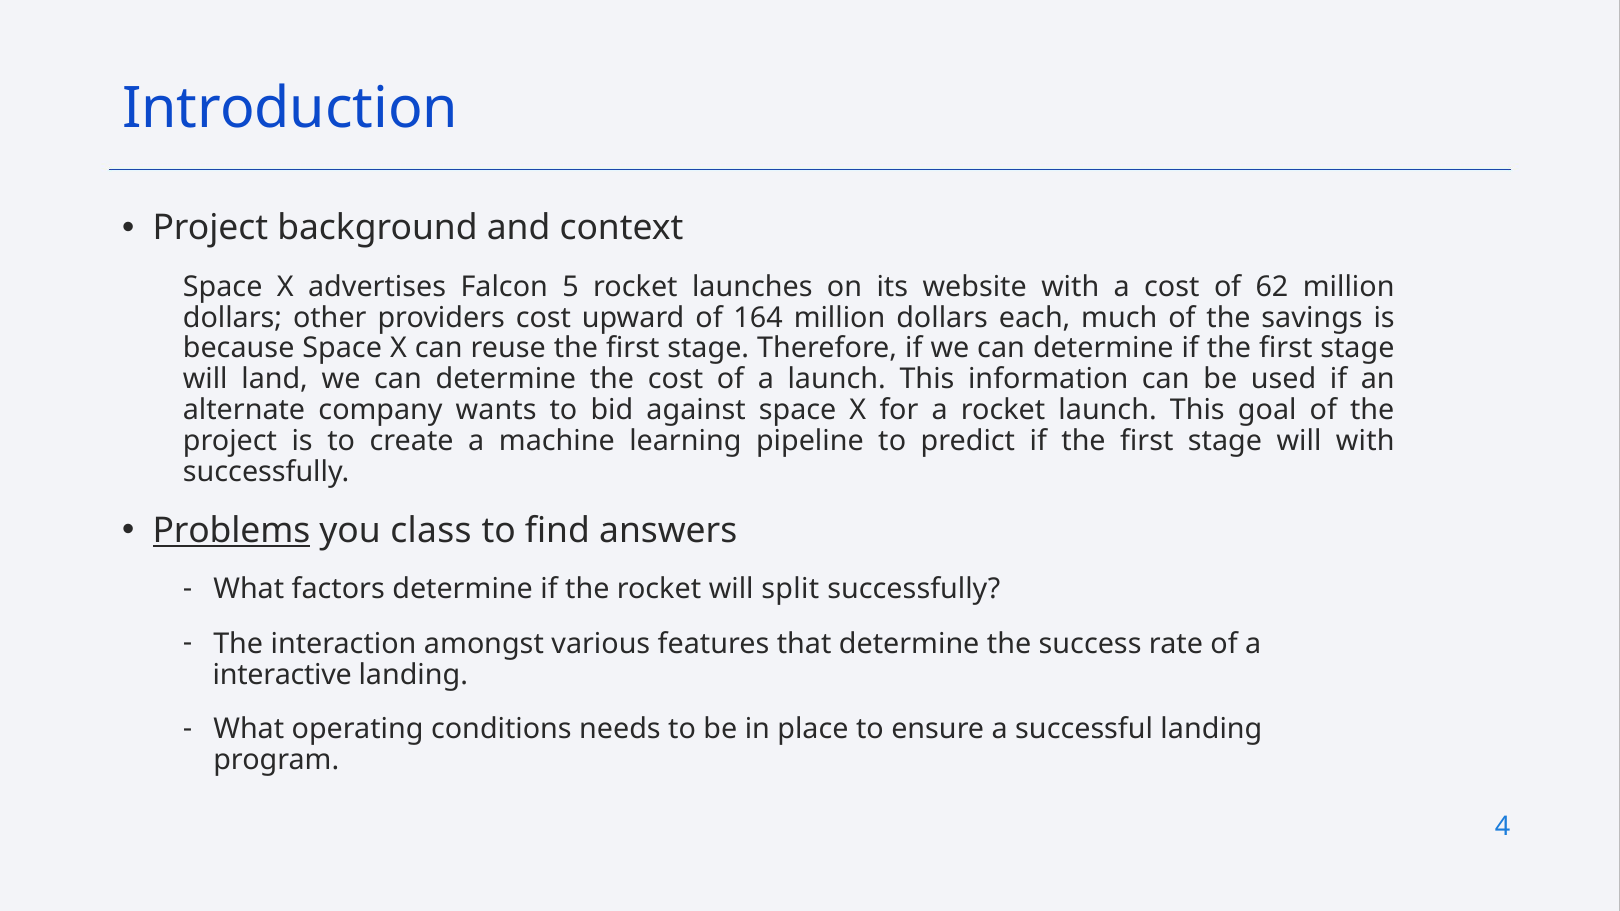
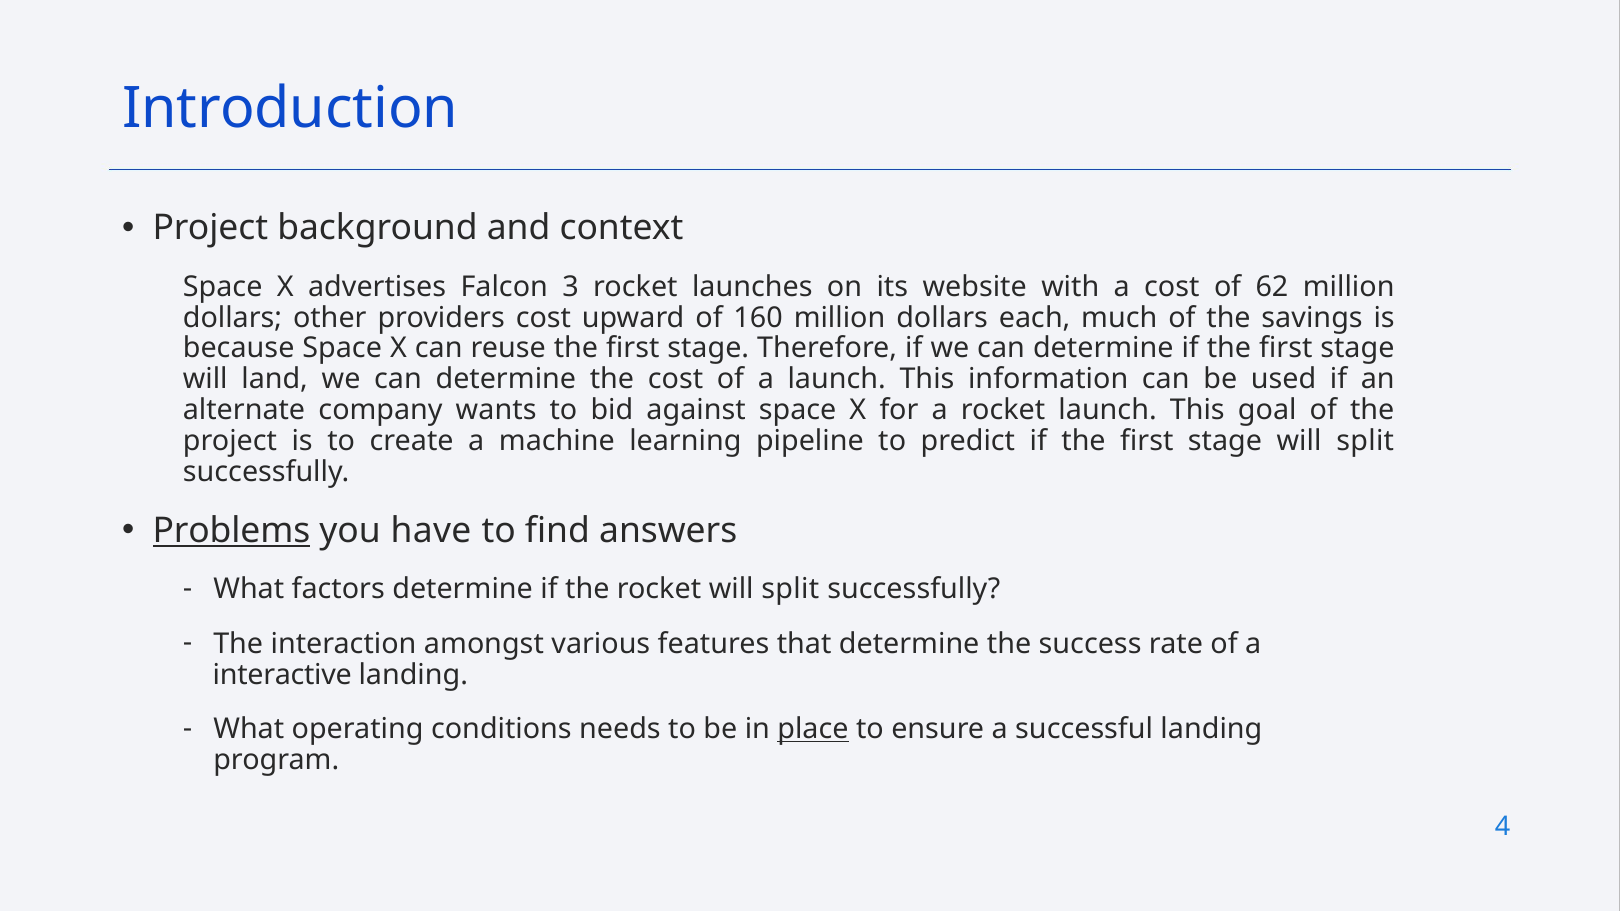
5: 5 -> 3 (570, 287)
164: 164 -> 160 (758, 318)
stage will with: with -> split (1365, 442)
class: class -> have (431, 531)
place underline: none -> present (813, 729)
